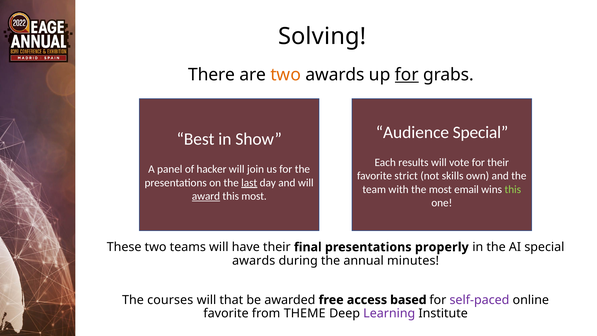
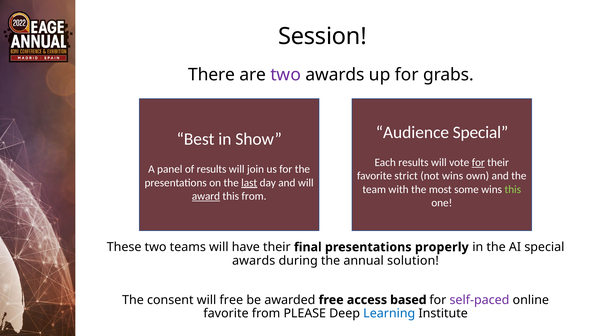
Solving: Solving -> Session (322, 36)
two colour: orange -> purple (286, 75)
for underline: present -> none (407, 75)
for underline: none -> present (478, 162)
of hacker: hacker -> results (212, 169)
not skills: skills -> wins (453, 176)
email: email -> some (466, 189)
this most: most -> from (254, 196)
minutes: minutes -> solution (413, 260)
courses: courses -> consent (170, 300)
will that: that -> free (231, 300)
THEME: THEME -> PLEASE (305, 313)
Learning colour: purple -> blue (389, 313)
